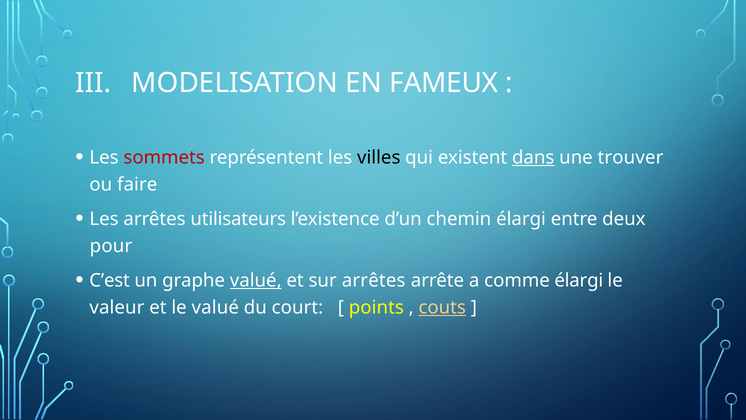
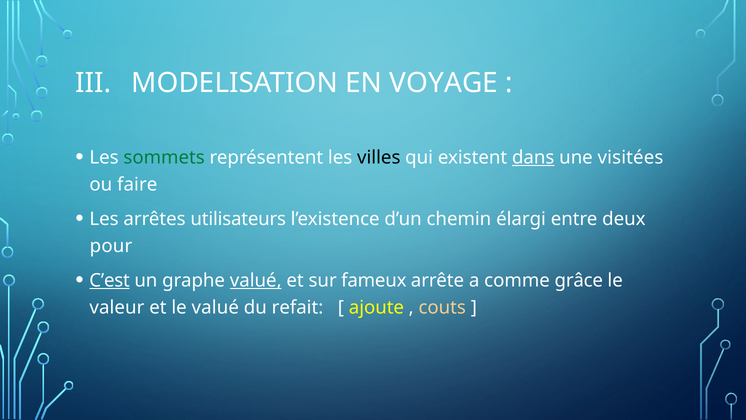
FAMEUX: FAMEUX -> VOYAGE (444, 83)
sommets colour: red -> green (164, 157)
trouver: trouver -> visitées (630, 157)
C’est underline: none -> present (110, 280)
sur arrêtes: arrêtes -> fameux (374, 280)
comme élargi: élargi -> grâce (579, 280)
court: court -> refait (297, 307)
points: points -> ajoute (376, 307)
couts underline: present -> none (442, 307)
